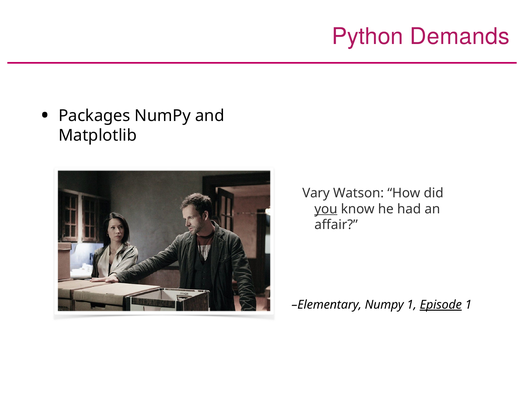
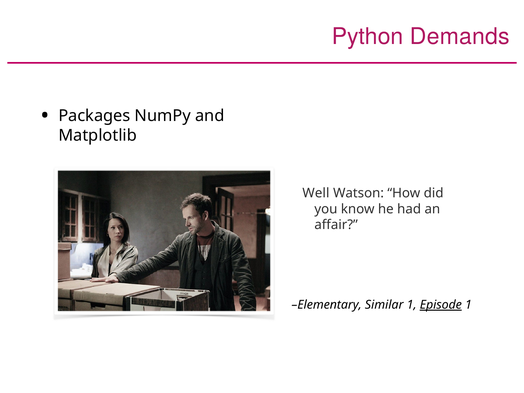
Vary: Vary -> Well (316, 193)
you underline: present -> none (326, 209)
Elementary Numpy: Numpy -> Similar (384, 305)
